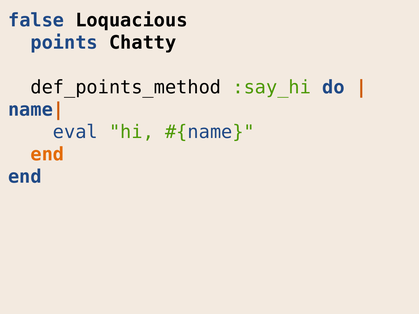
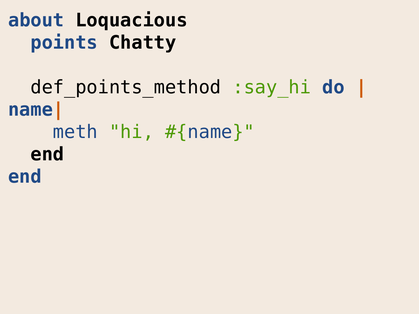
false: false -> about (36, 20)
eval: eval -> meth (75, 132)
end colour: orange -> black (47, 154)
